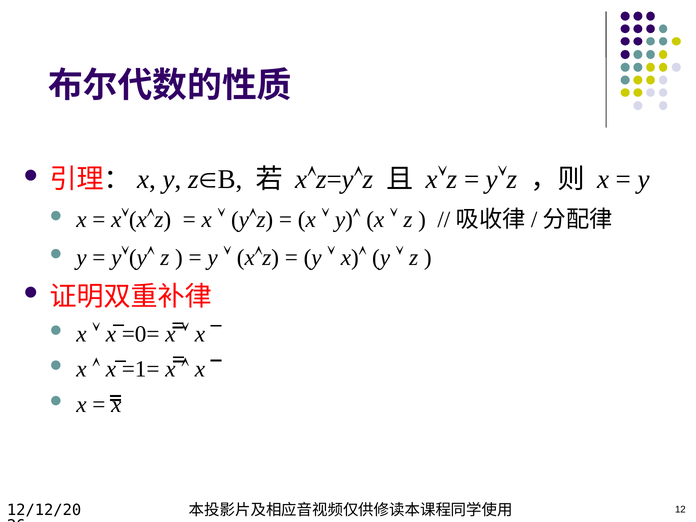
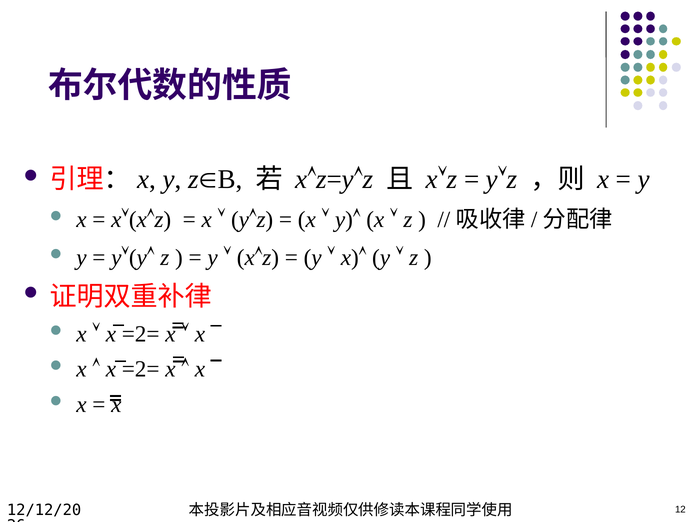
=0=: =0= -> =2= (141, 334)
=1=: =1= -> =2= (141, 369)
